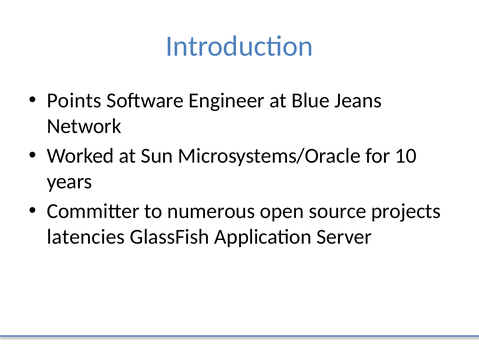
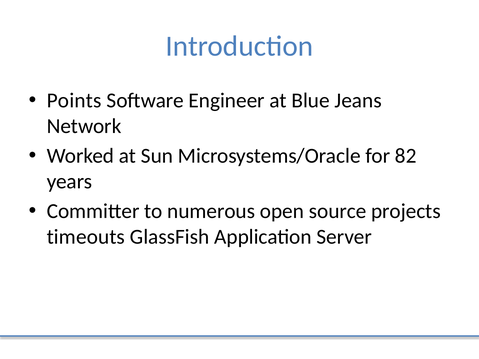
10: 10 -> 82 (406, 156)
latencies: latencies -> timeouts (86, 237)
